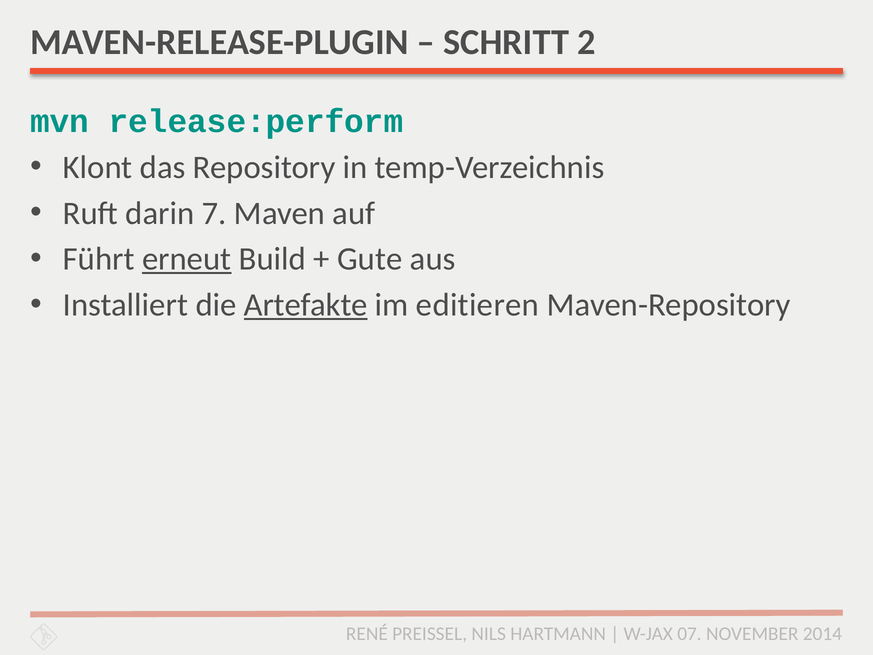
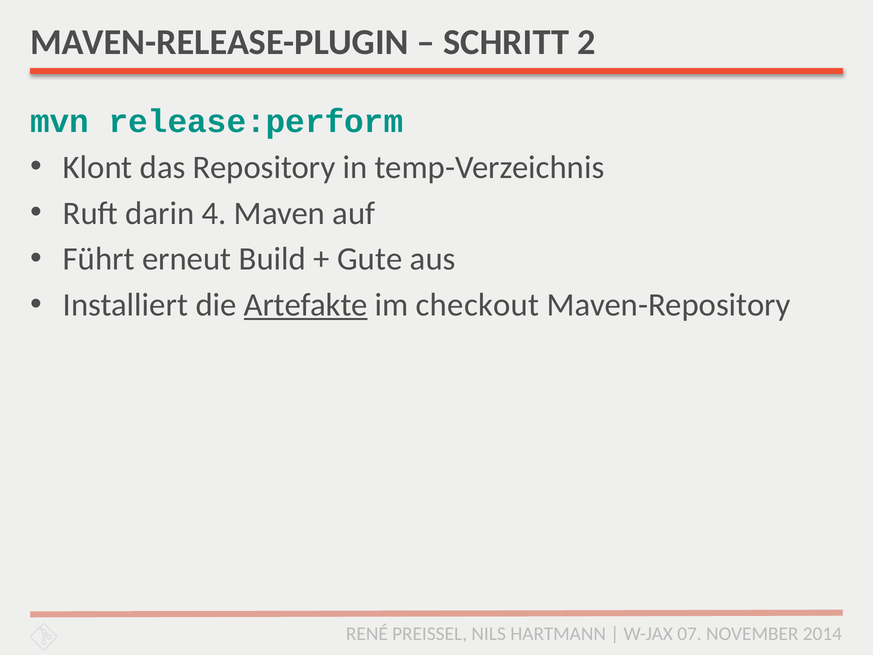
7: 7 -> 4 (214, 213)
erneut underline: present -> none (187, 259)
editieren: editieren -> checkout (478, 305)
